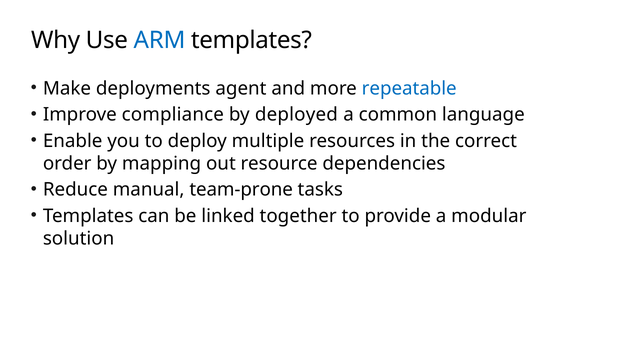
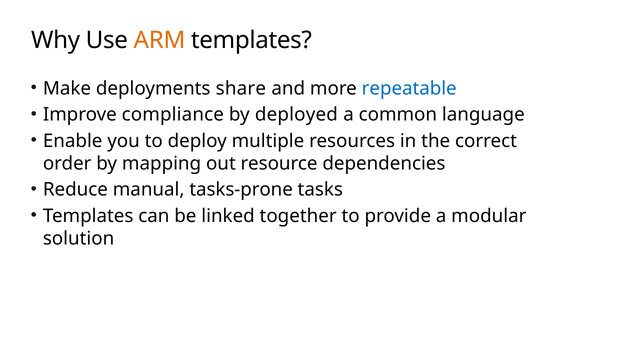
ARM colour: blue -> orange (160, 40)
agent: agent -> share (241, 88)
team-prone: team-prone -> tasks-prone (241, 190)
